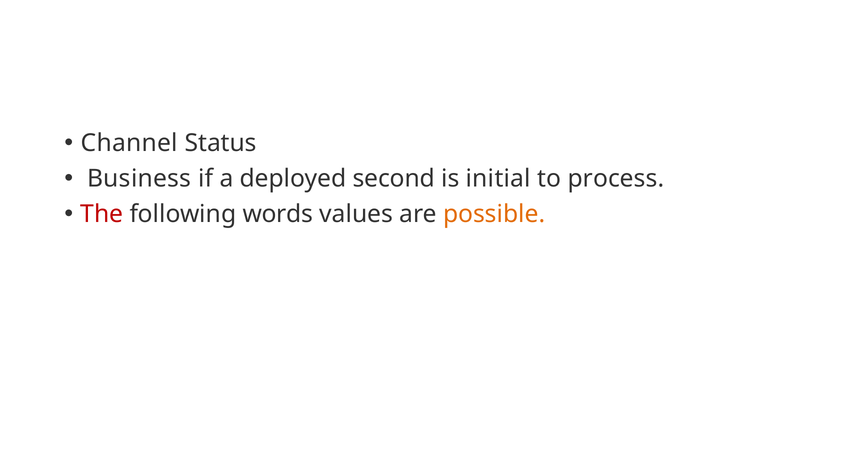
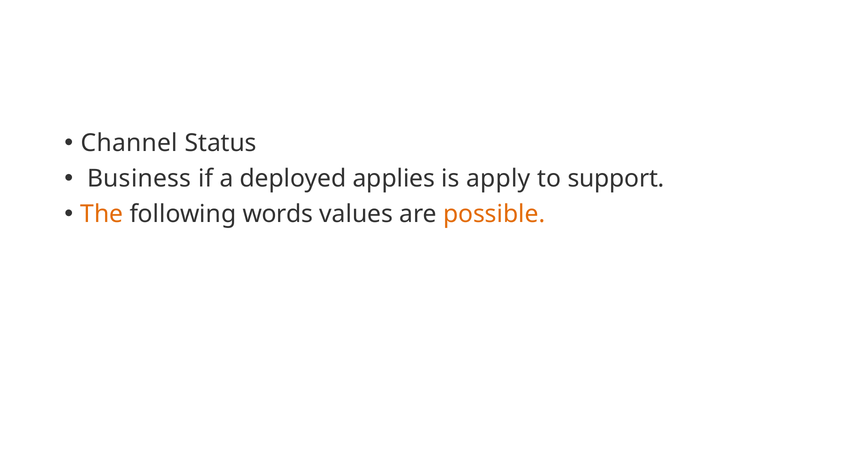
second: second -> applies (394, 179)
initial: initial -> apply (498, 179)
process: process -> support (616, 179)
The colour: red -> orange (102, 214)
